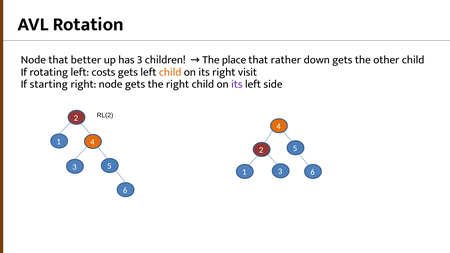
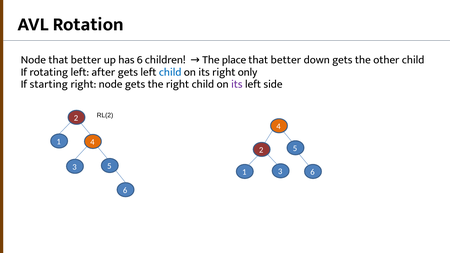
has 3: 3 -> 6 (140, 60)
rather: rather -> better (286, 60)
costs: costs -> after (103, 72)
child colour: orange -> blue (170, 72)
visit: visit -> only (248, 72)
